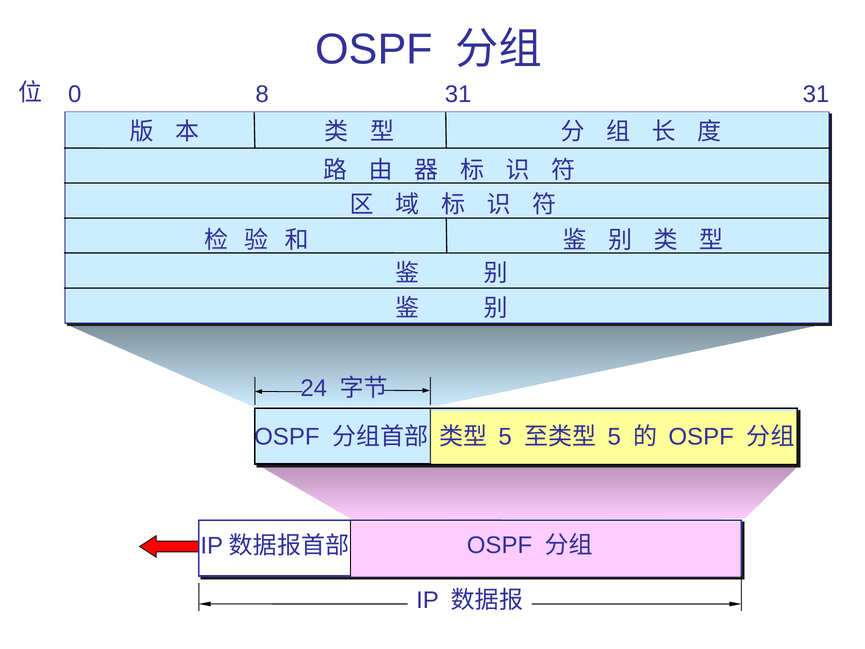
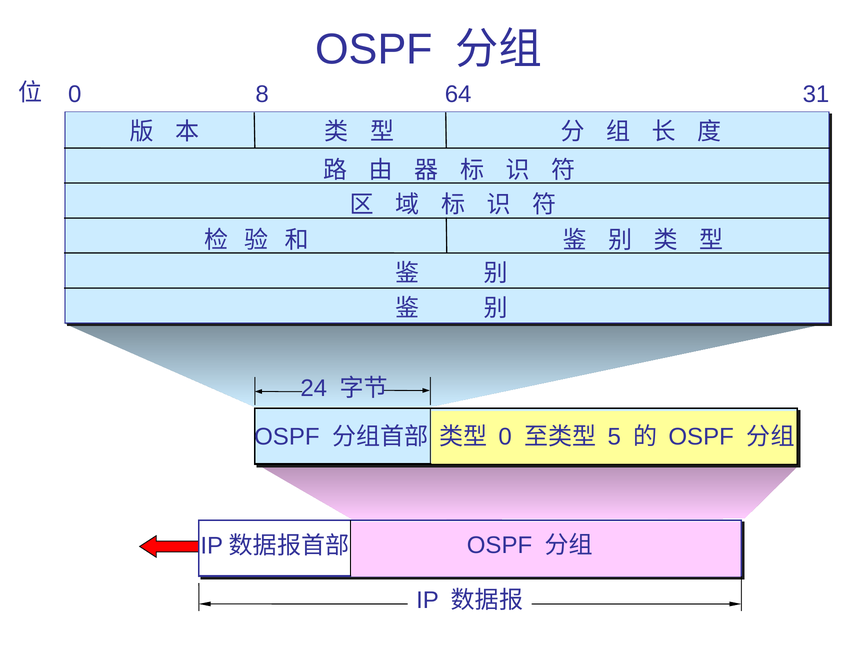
8 31: 31 -> 64 (458, 94)
5: 5 -> 0 (505, 437)
